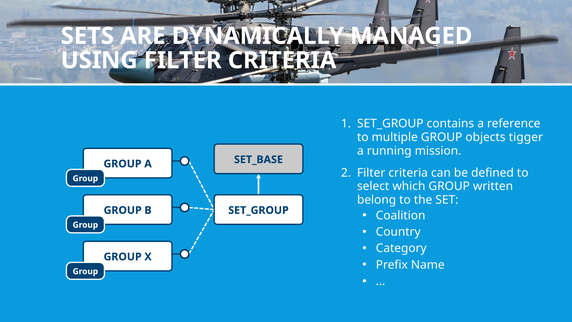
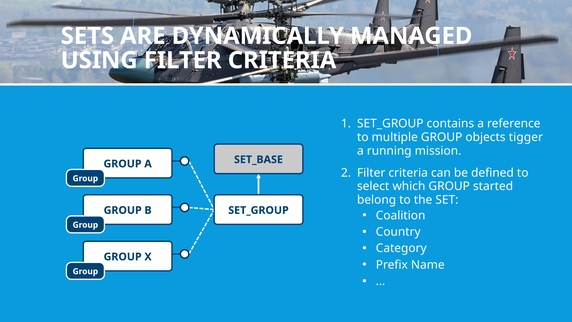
written: written -> started (493, 186)
